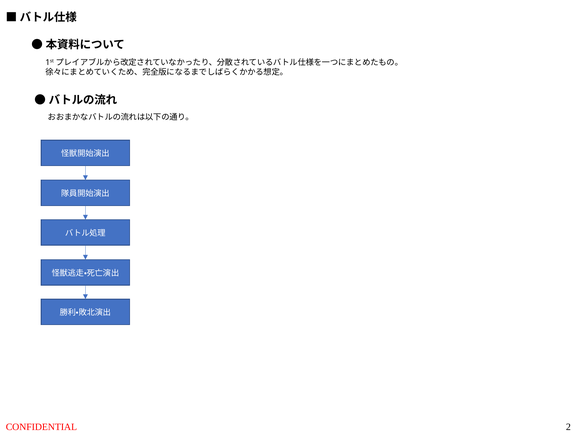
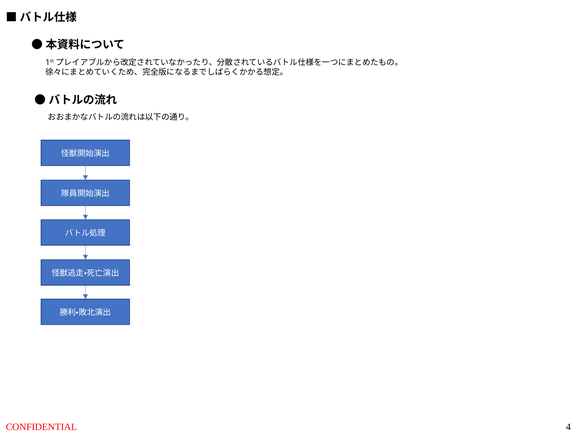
2: 2 -> 4 (568, 427)
